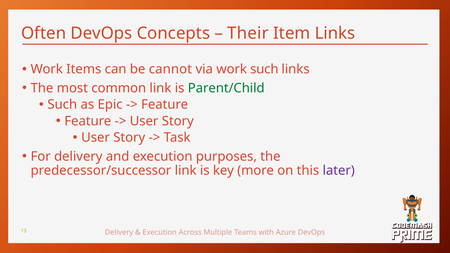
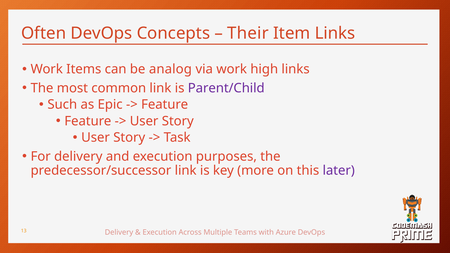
cannot: cannot -> analog (170, 69)
work such: such -> high (264, 69)
Parent/Child colour: green -> purple (226, 88)
